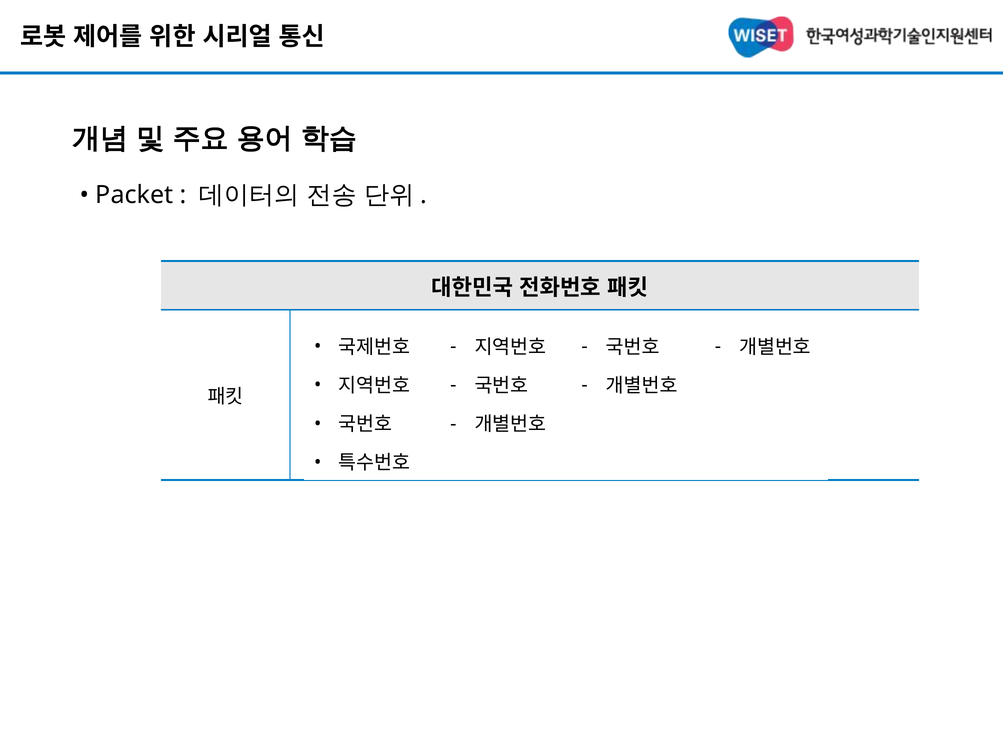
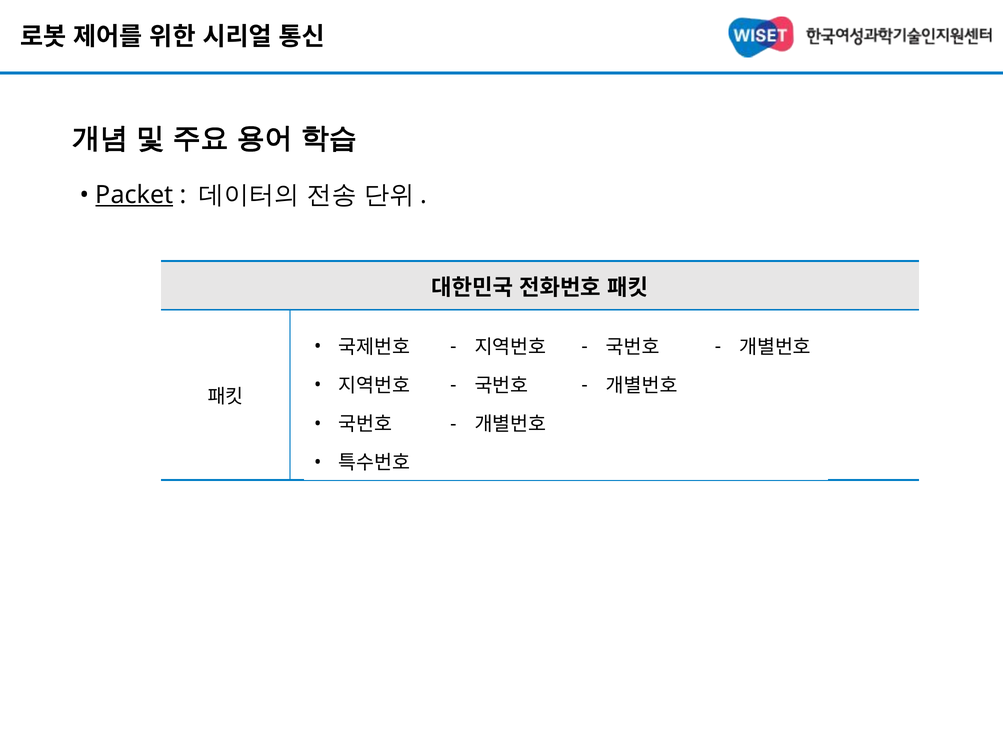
Packet underline: none -> present (134, 195)
